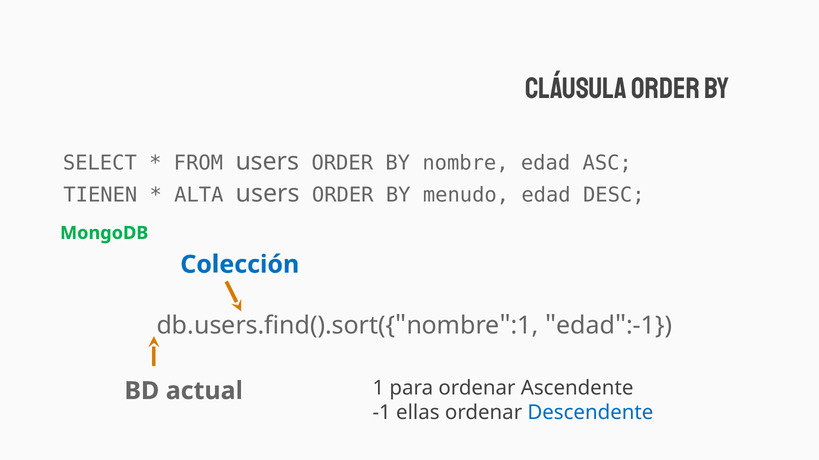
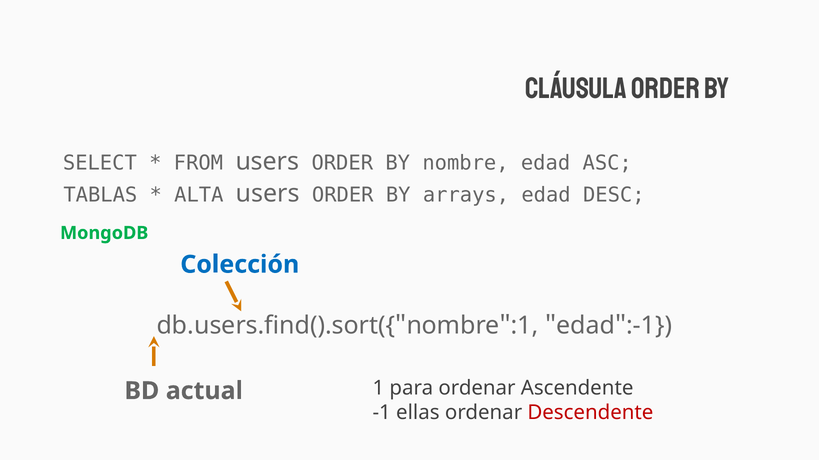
TIENEN: TIENEN -> TABLAS (100, 195)
menudo: menudo -> arrays (466, 195)
Descendente colour: blue -> red (590, 413)
